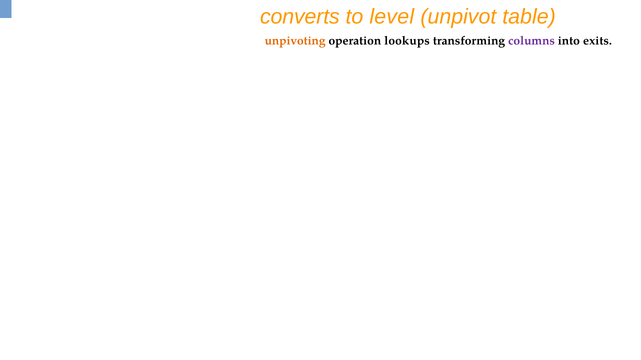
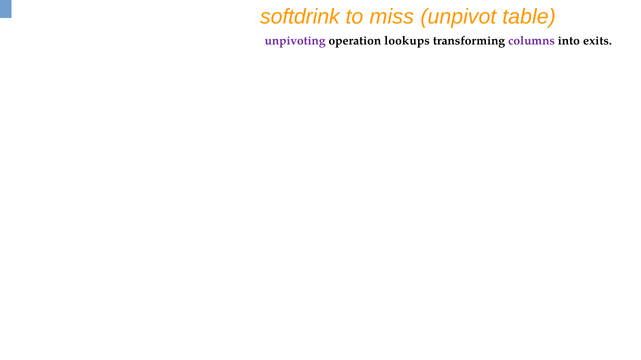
converts: converts -> softdrink (300, 17)
level: level -> miss (392, 17)
unpivoting colour: orange -> purple (295, 41)
